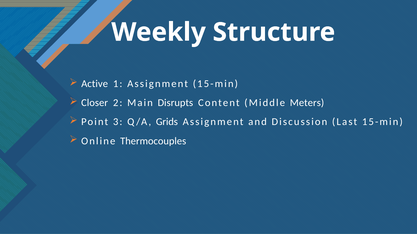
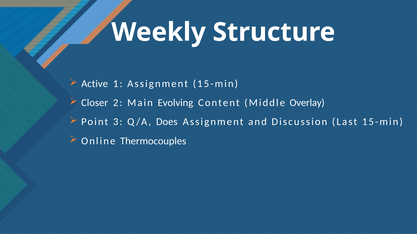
Disrupts: Disrupts -> Evolving (175, 103)
Meters: Meters -> Overlay (307, 103)
Grids: Grids -> Does (167, 122)
